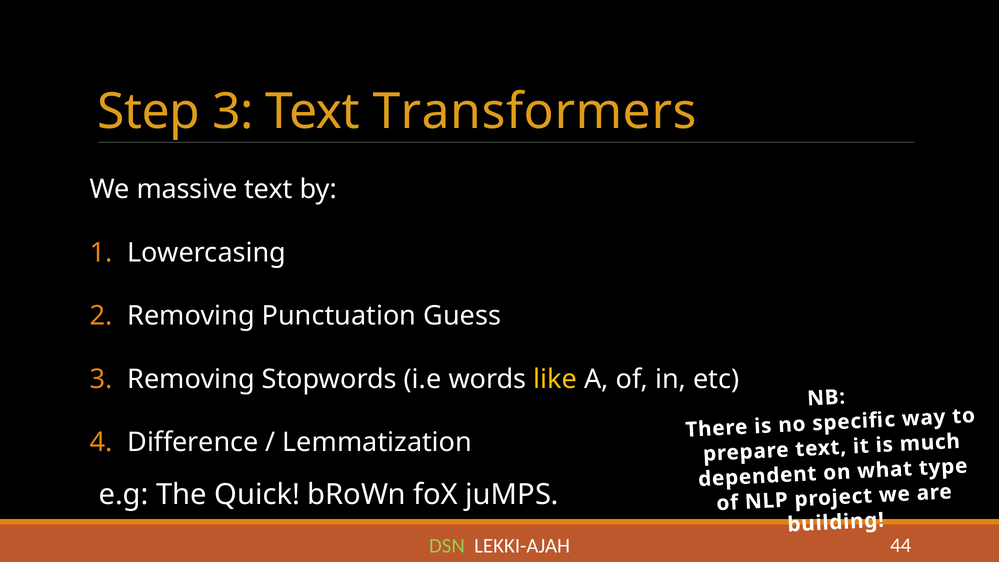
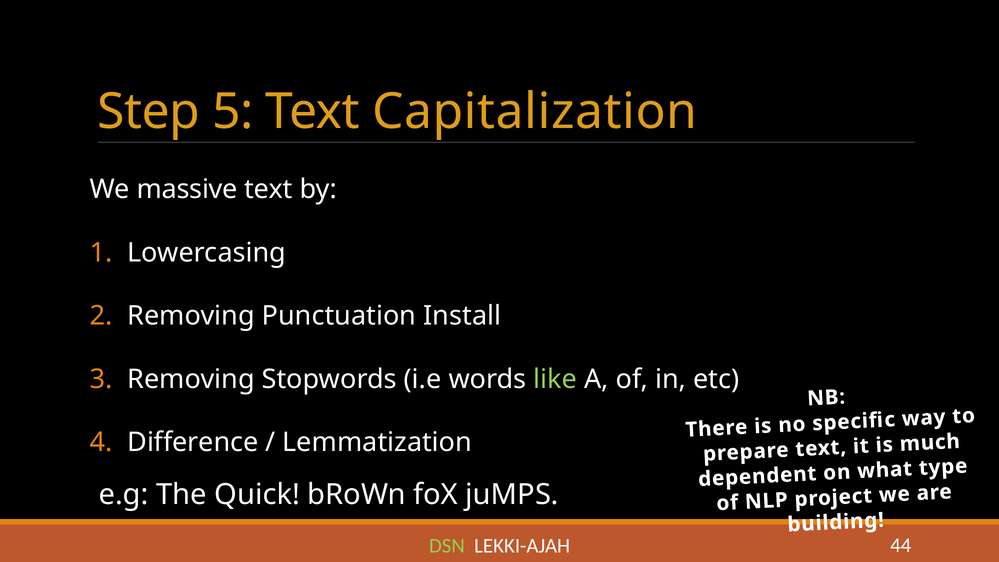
Step 3: 3 -> 5 (233, 112)
Transformers: Transformers -> Capitalization (535, 112)
Guess: Guess -> Install (462, 316)
like colour: yellow -> light green (555, 379)
